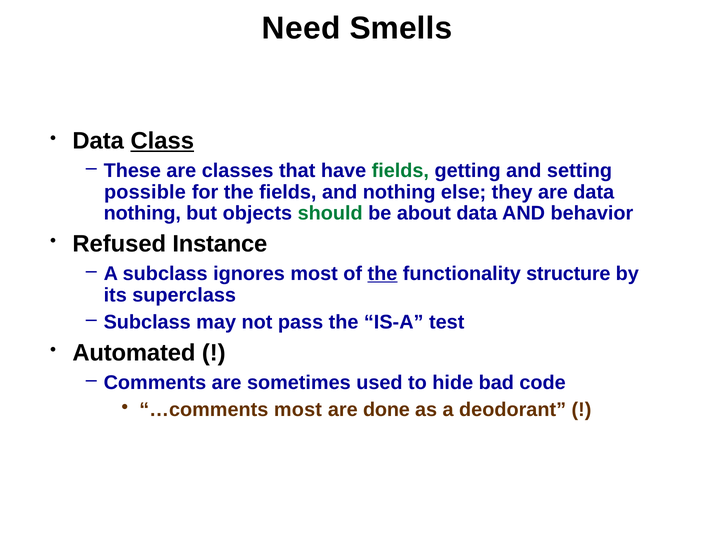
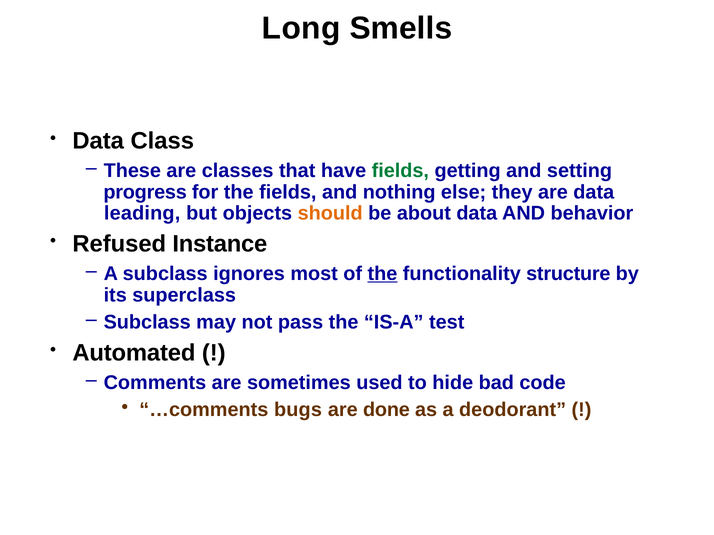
Need: Need -> Long (301, 28)
Class underline: present -> none (162, 141)
possible: possible -> progress (145, 192)
nothing: nothing -> leading (142, 214)
should colour: green -> orange (330, 214)
…comments most: most -> bugs (298, 410)
